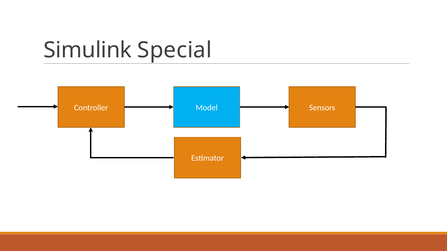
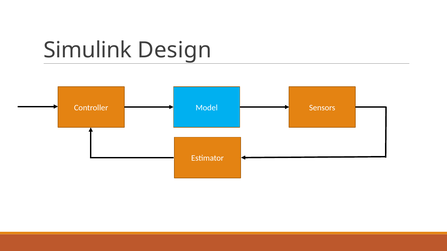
Special: Special -> Design (174, 50)
